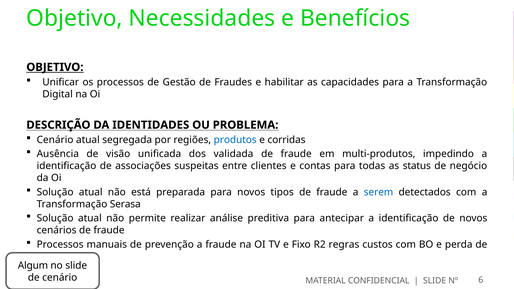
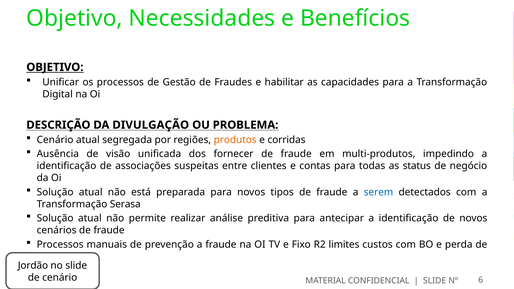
IDENTIDADES: IDENTIDADES -> DIVULGAÇÃO (151, 125)
produtos colour: blue -> orange (235, 140)
validada: validada -> fornecer (234, 154)
regras: regras -> limites (344, 245)
Algum: Algum -> Jordão (33, 266)
